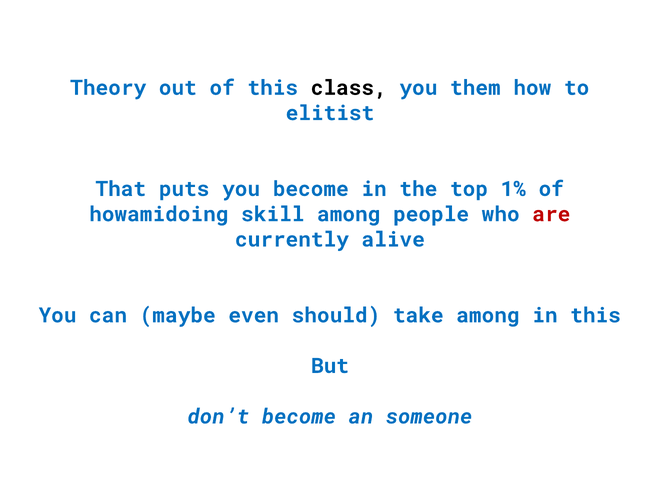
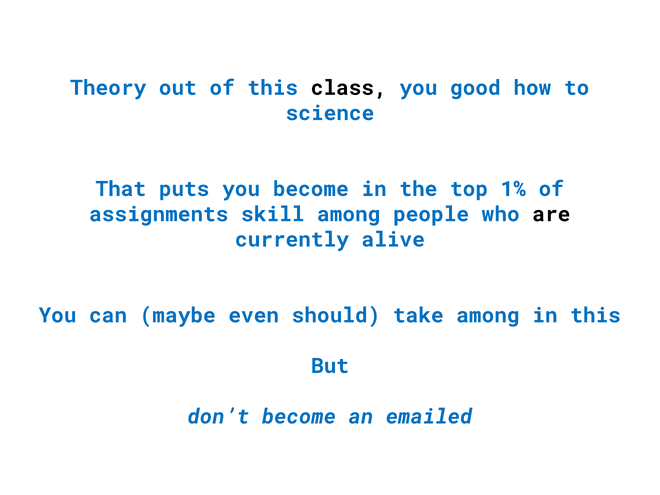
them: them -> good (475, 88)
elitist: elitist -> science (330, 113)
howamidoing: howamidoing -> assignments (159, 214)
are colour: red -> black (551, 214)
someone: someone -> emailed (429, 417)
